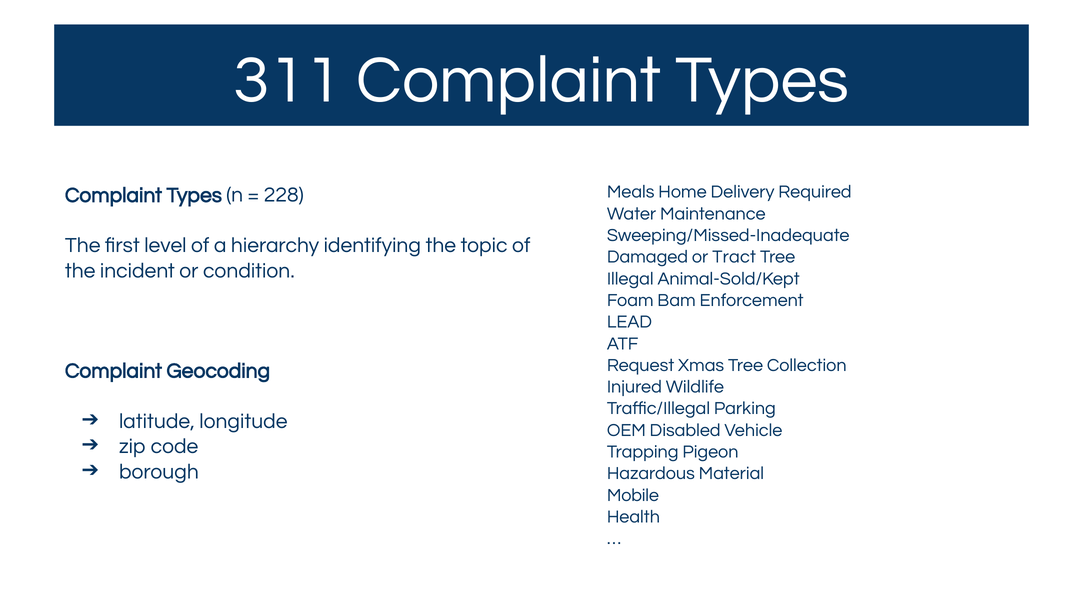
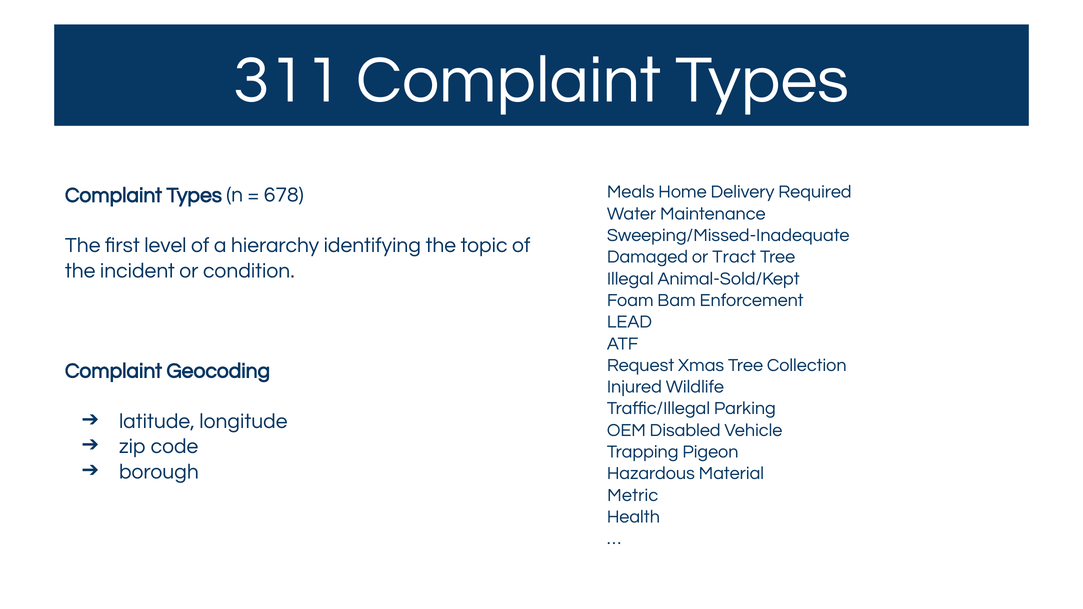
228: 228 -> 678 (284, 195)
Mobile: Mobile -> Metric (633, 495)
